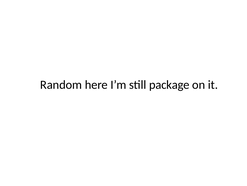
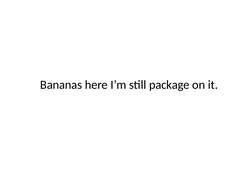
Random: Random -> Bananas (61, 84)
